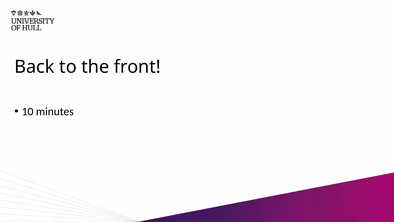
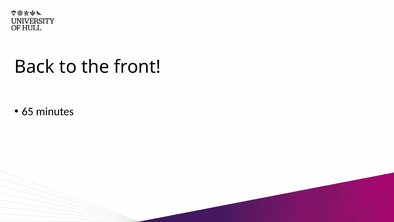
10: 10 -> 65 (28, 111)
